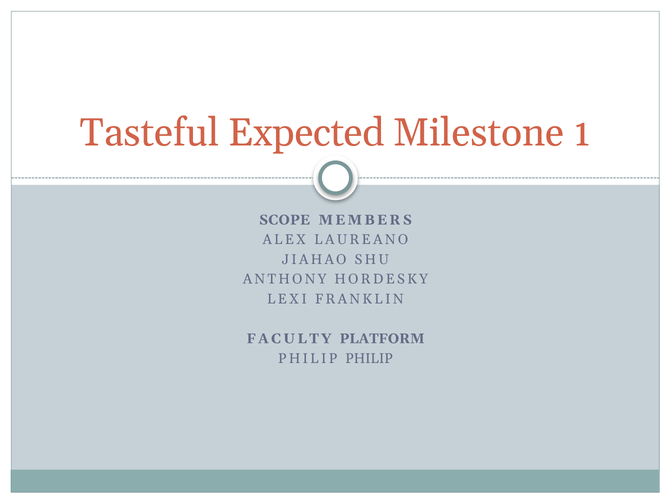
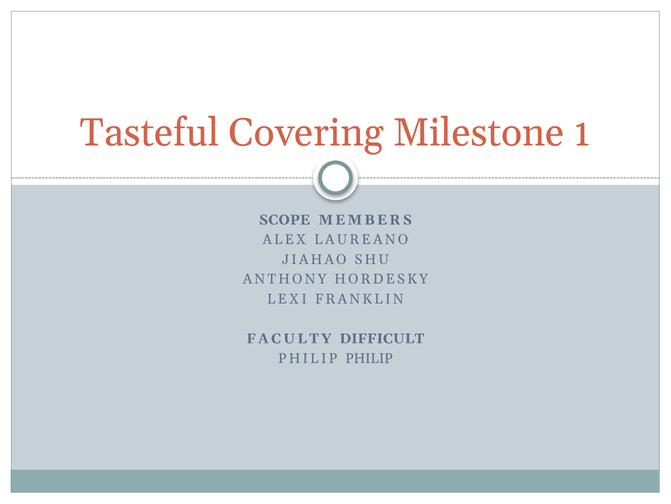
Expected: Expected -> Covering (306, 132)
PLATFORM: PLATFORM -> DIFFICULT (382, 338)
